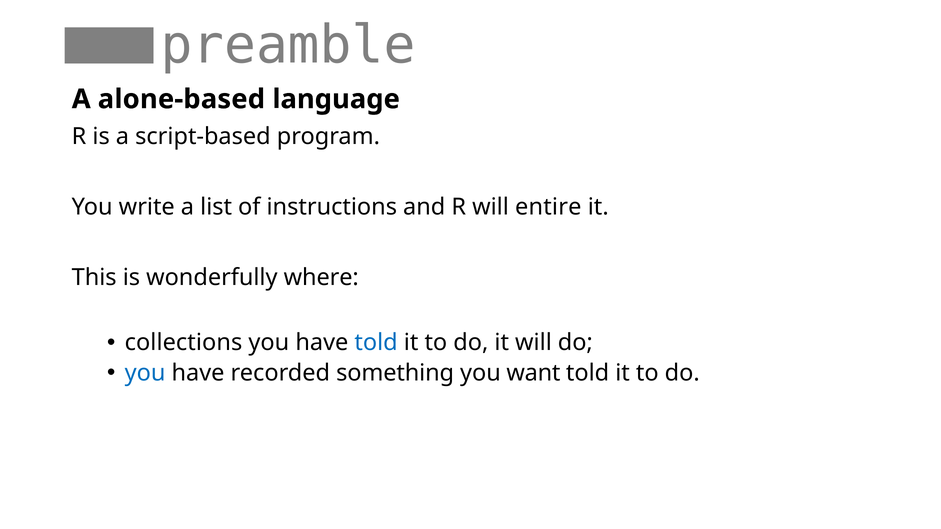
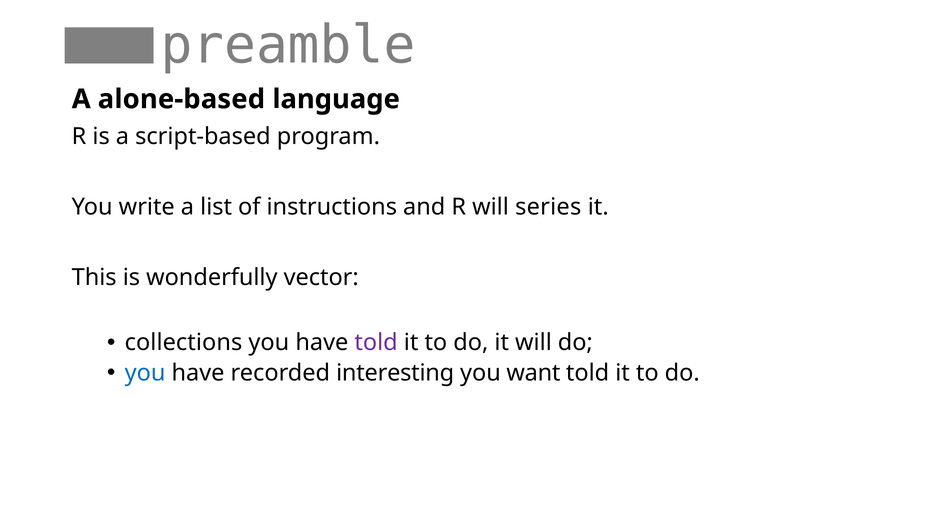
entire: entire -> series (548, 207)
where: where -> vector (321, 277)
told colour: blue -> purple (376, 343)
something: something -> interesting (395, 373)
